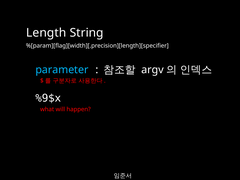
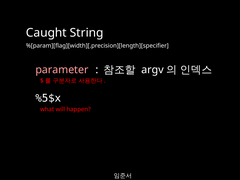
Length: Length -> Caught (46, 33)
parameter colour: light blue -> pink (62, 70)
%9$x: %9$x -> %5$x (48, 98)
